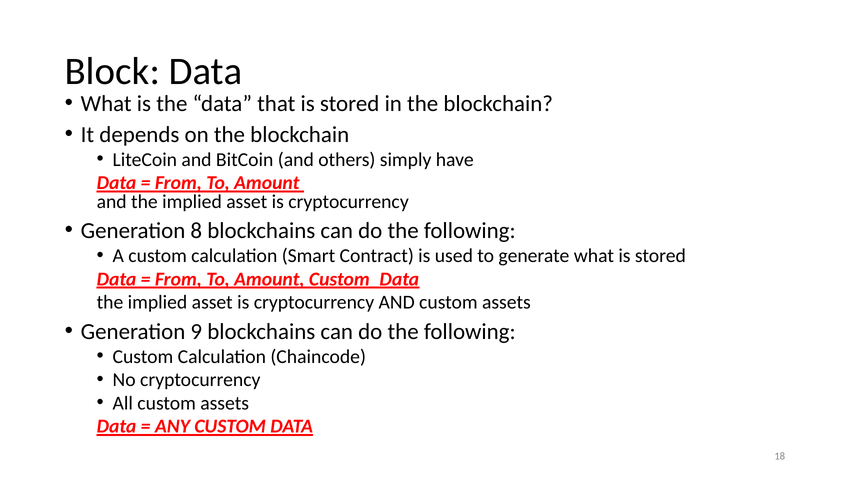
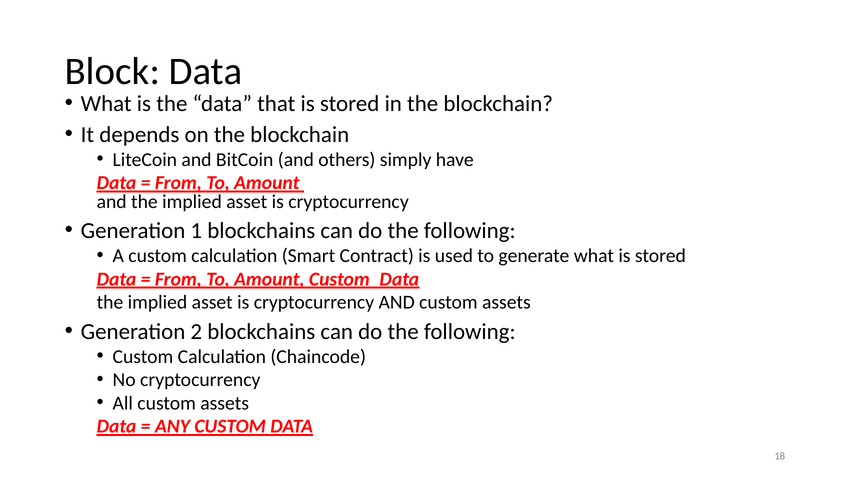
8: 8 -> 1 (196, 231)
9: 9 -> 2 (196, 332)
